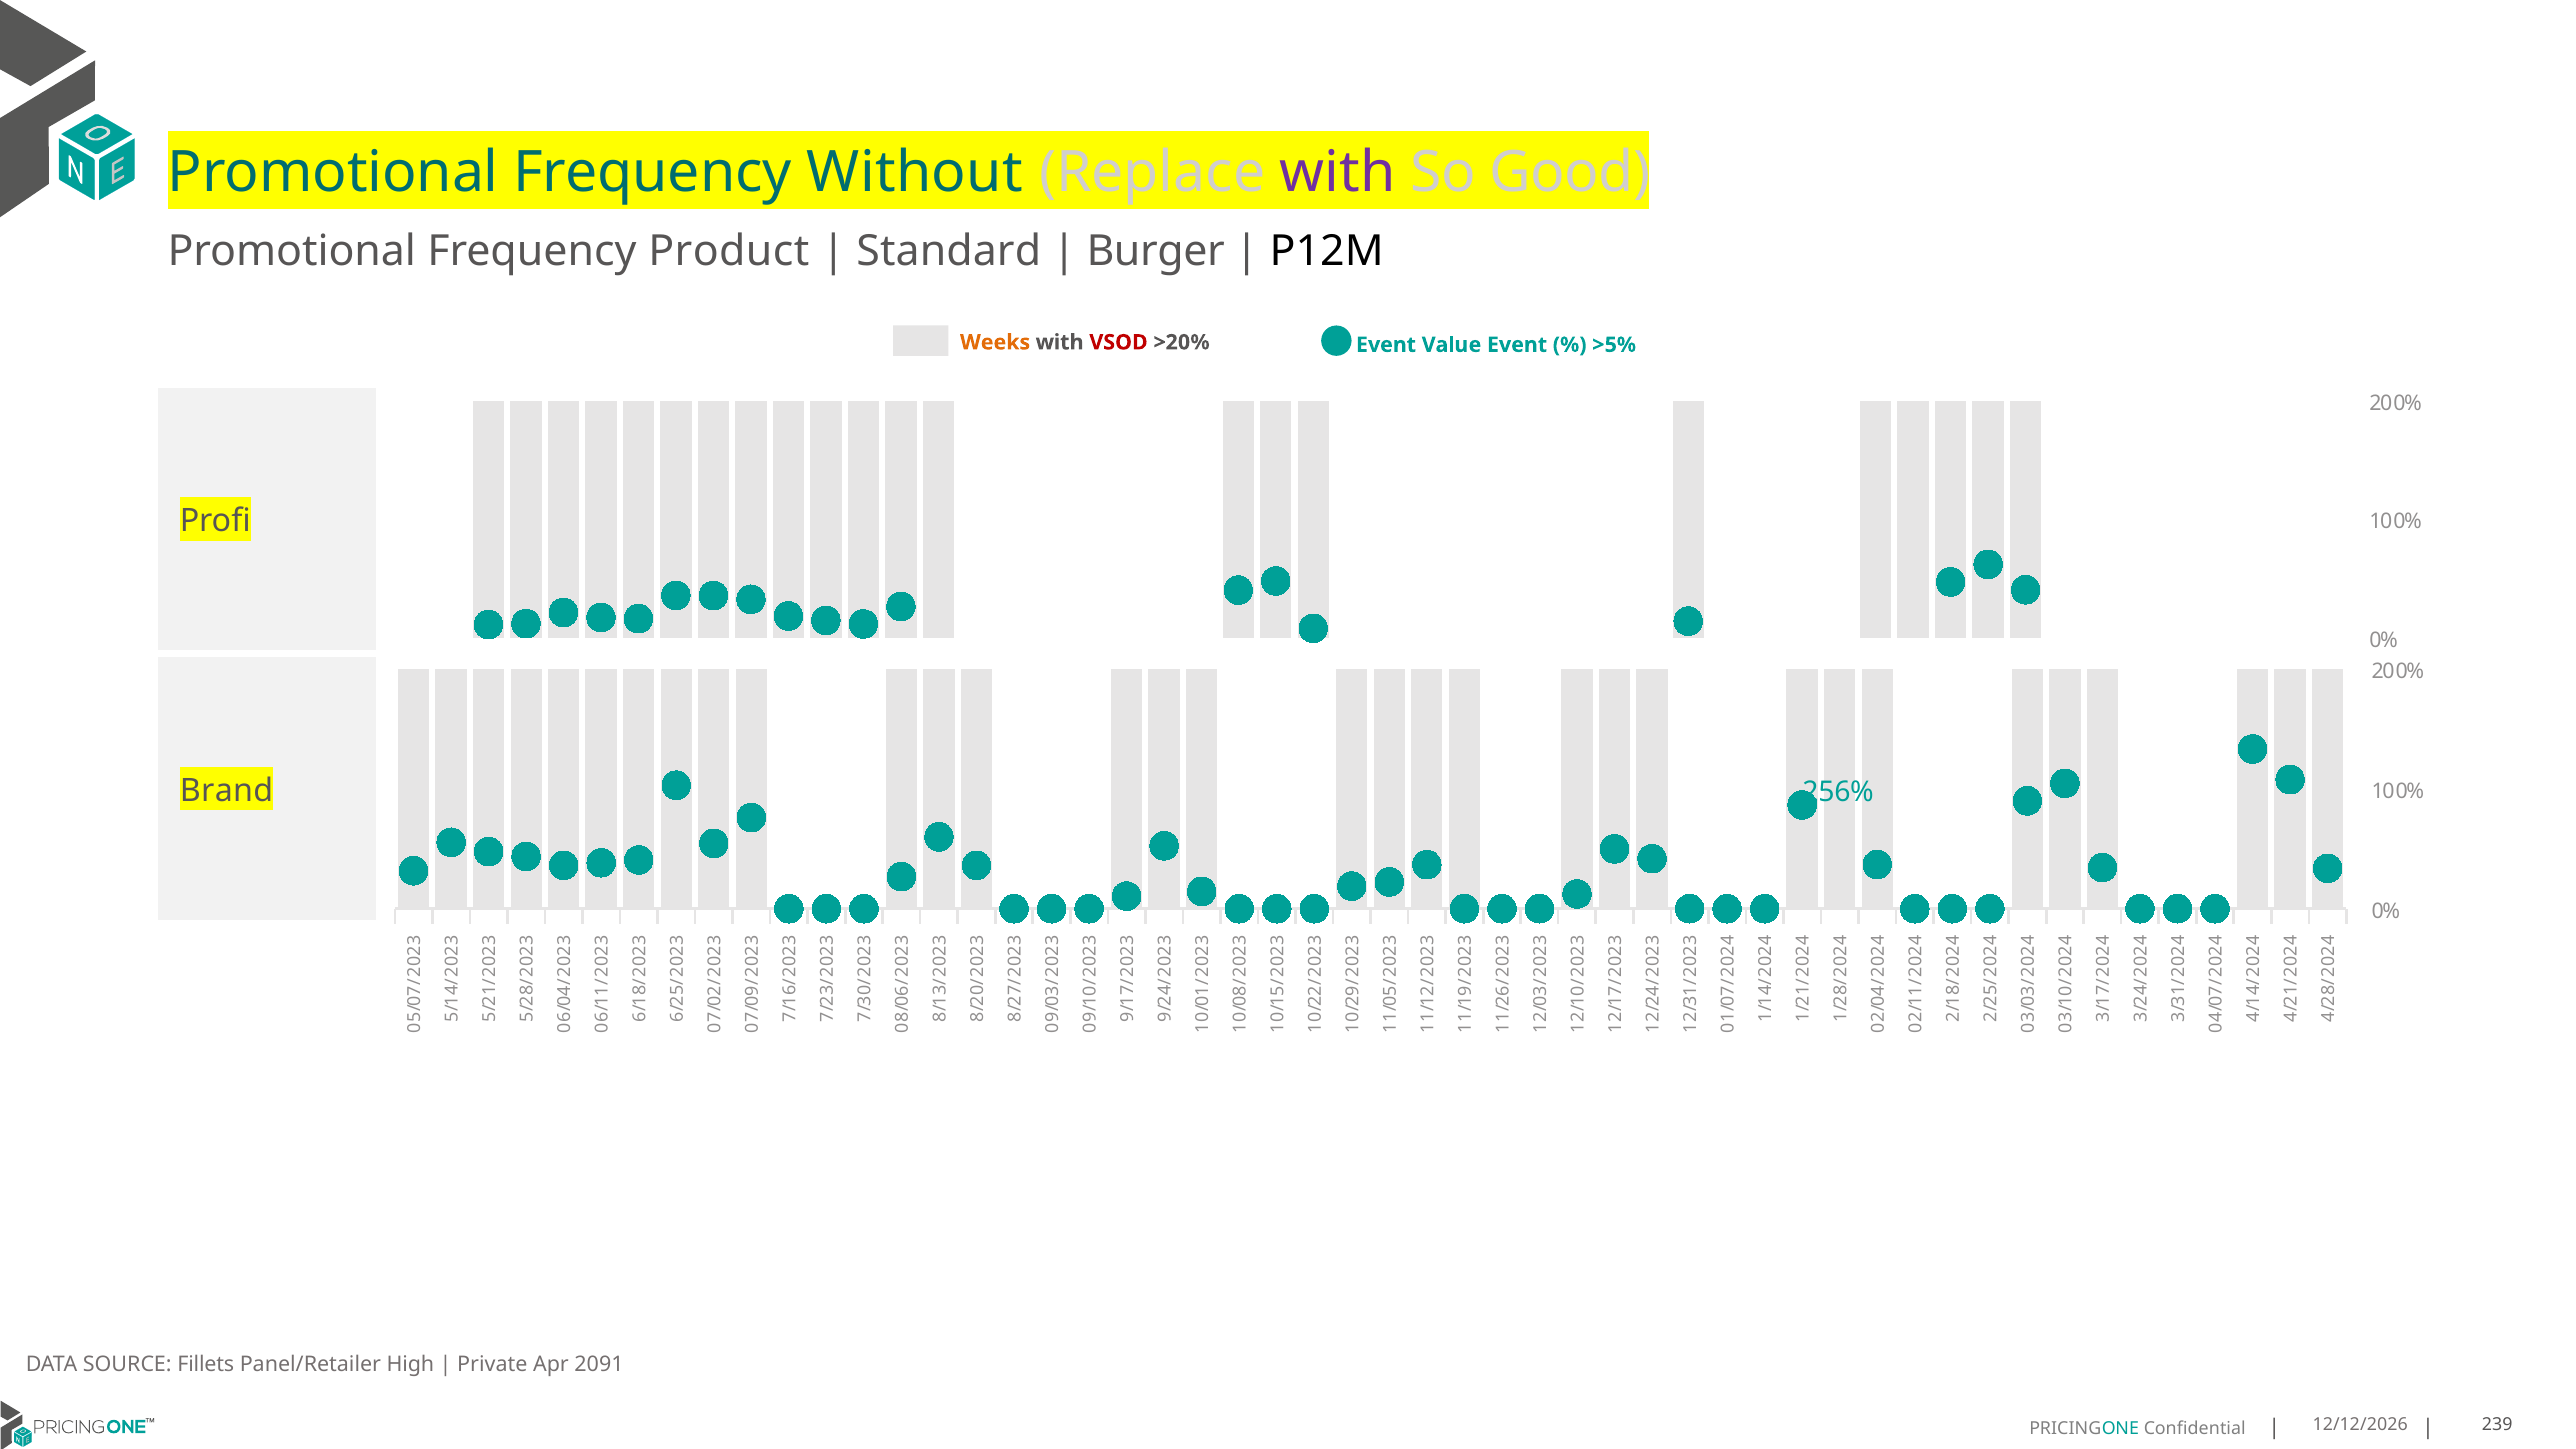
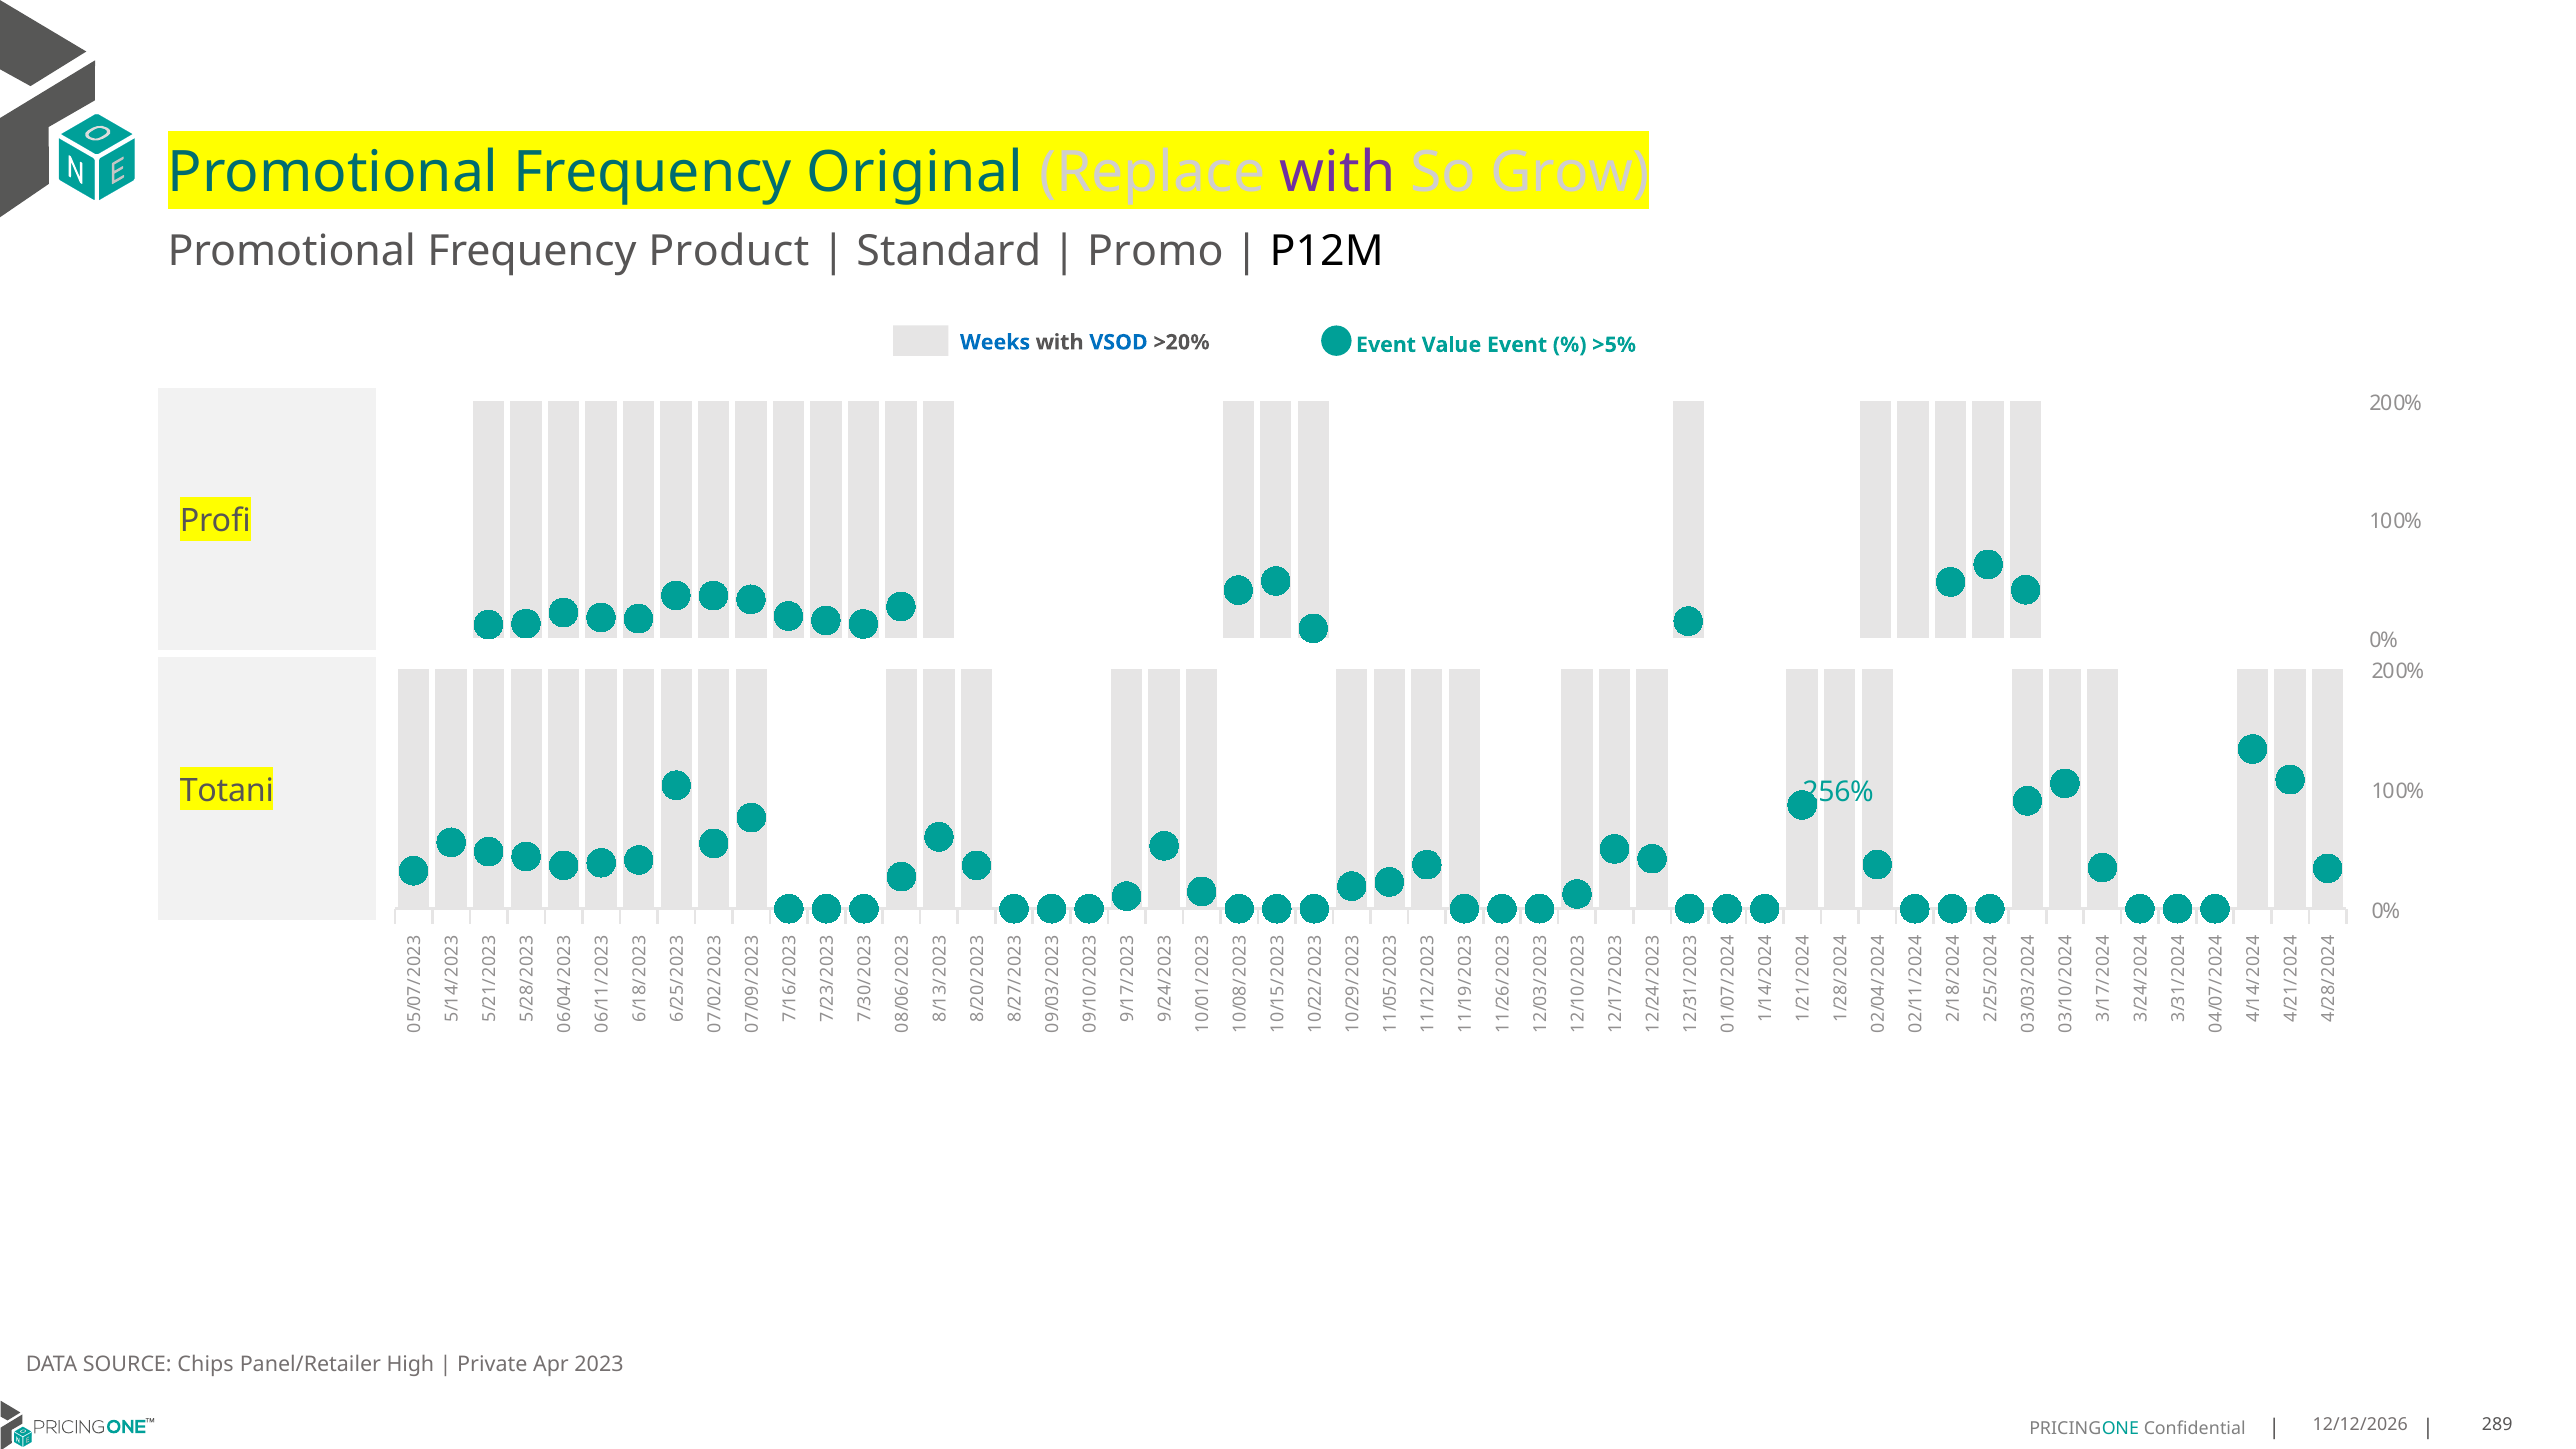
Without: Without -> Original (915, 173)
Good: Good -> Grow (1570, 173)
Burger: Burger -> Promo (1155, 251)
Weeks colour: orange -> blue (995, 342)
VSOD colour: red -> blue (1119, 342)
Brand: Brand -> Totani (227, 791)
Fillets: Fillets -> Chips (206, 1365)
2091: 2091 -> 2023 (599, 1365)
239: 239 -> 289 (2497, 1425)
